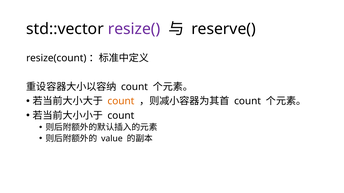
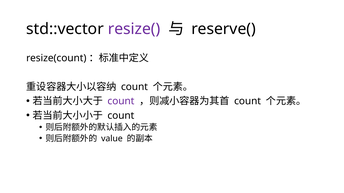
count colour: orange -> purple (121, 101)
